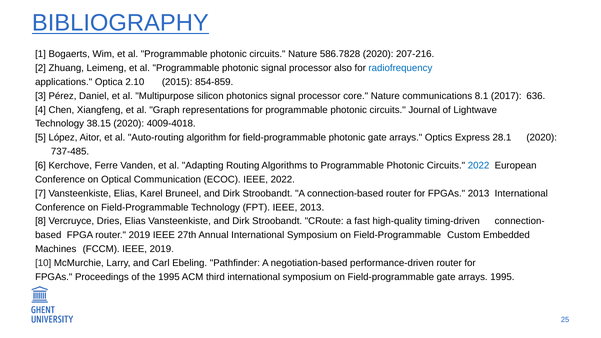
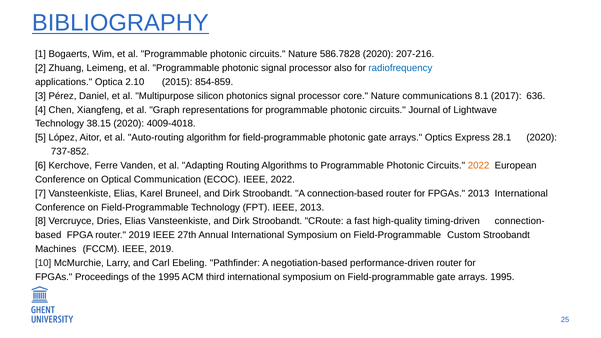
737-485: 737-485 -> 737-852 (70, 152)
2022 colour: blue -> orange (479, 166)
Custom Embedded: Embedded -> Stroobandt (506, 235)
